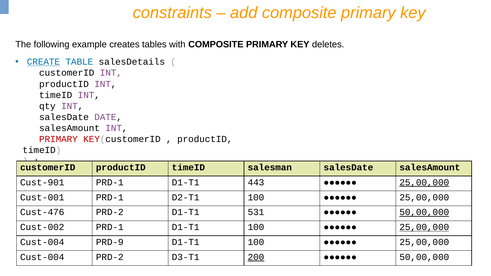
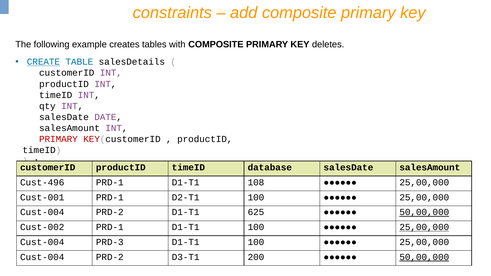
salesman: salesman -> database (270, 168)
Cust-901: Cust-901 -> Cust-496 (42, 183)
443: 443 -> 108 (256, 183)
25,00,000 underline: present -> none (424, 183)
Cust-476: Cust-476 -> Cust-004 (42, 212)
531: 531 -> 625 (256, 212)
PRD-9: PRD-9 -> PRD-3 (110, 242)
200 underline: present -> none (256, 257)
50,00,000 underline: none -> present (424, 257)
